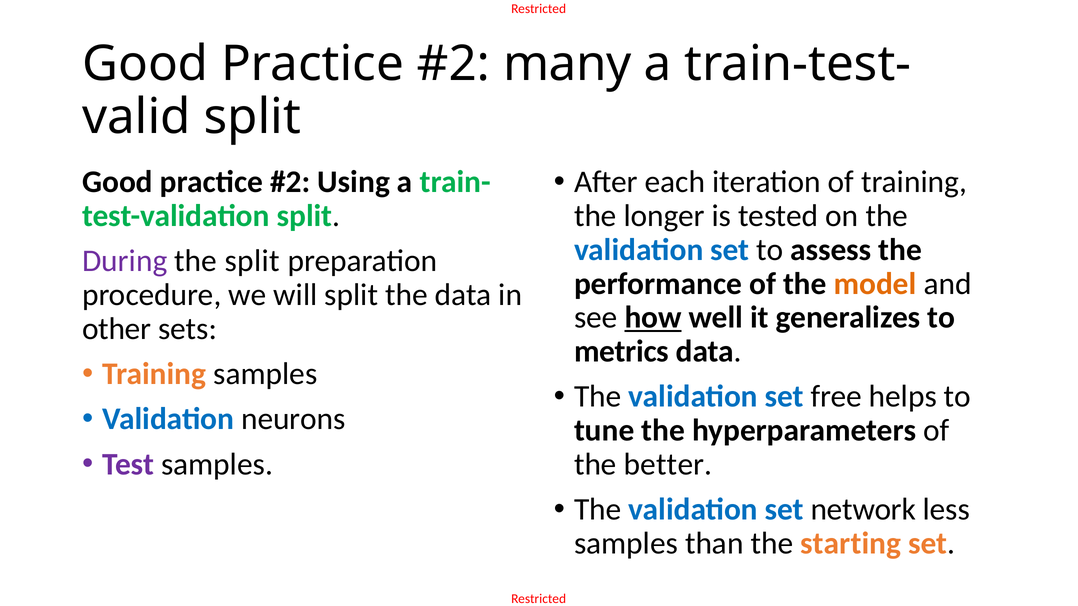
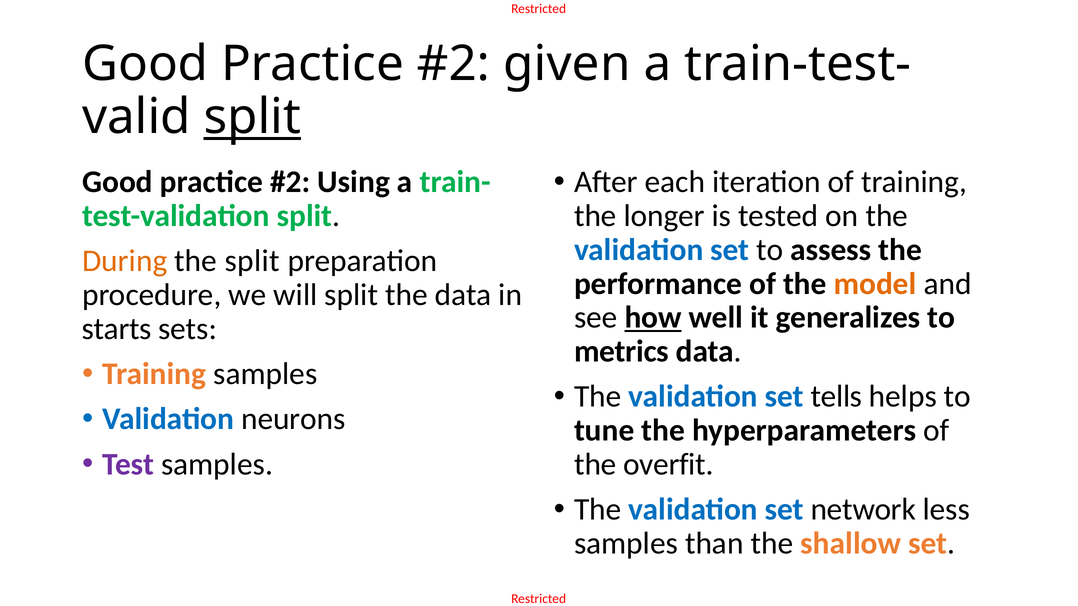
many: many -> given (567, 64)
split underline: none -> present (252, 117)
During colour: purple -> orange (125, 261)
other: other -> starts (117, 329)
free: free -> tells (836, 397)
better: better -> overfit (668, 465)
starting: starting -> shallow (851, 544)
